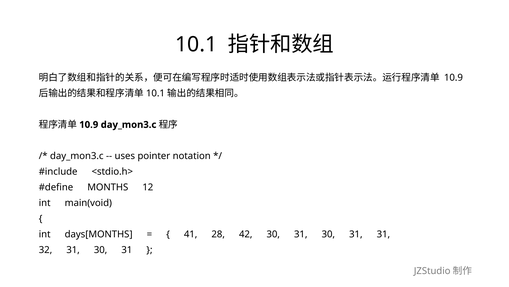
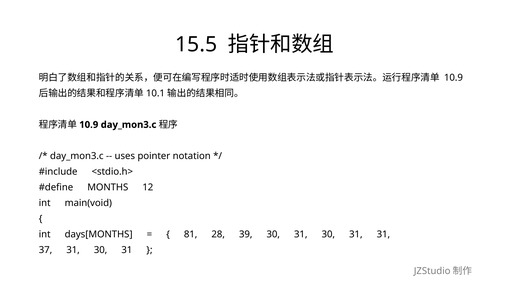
10.1: 10.1 -> 15.5 (196, 45)
41: 41 -> 81 (191, 234)
42: 42 -> 39 (246, 234)
32: 32 -> 37 (46, 249)
